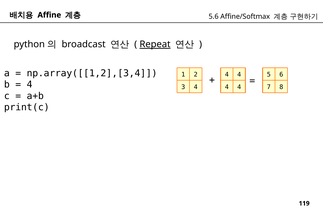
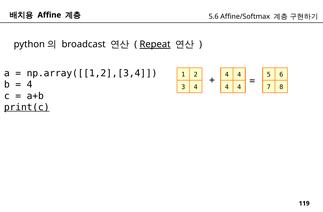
print(c underline: none -> present (27, 107)
